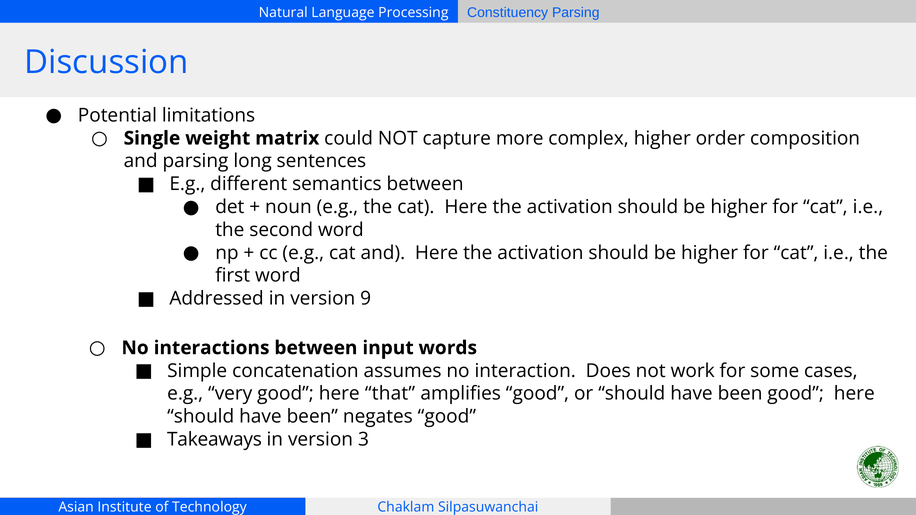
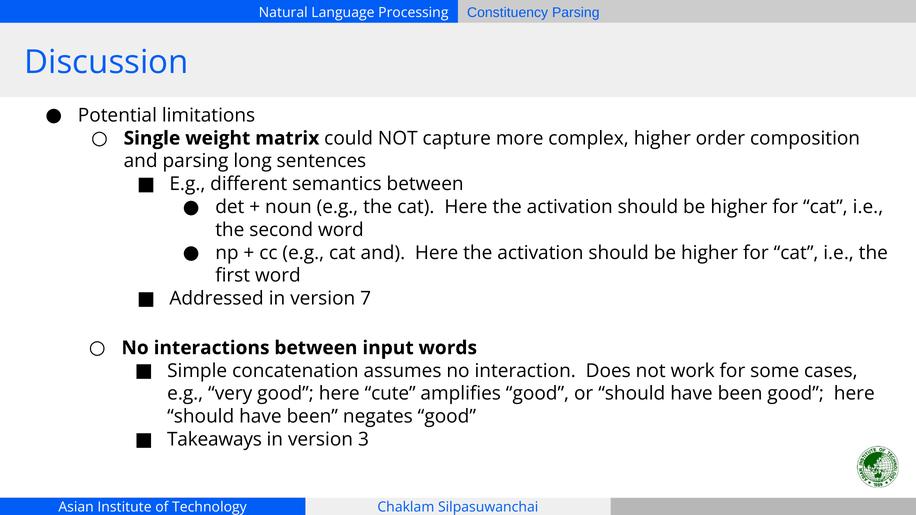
9: 9 -> 7 (366, 299)
that: that -> cute (390, 394)
